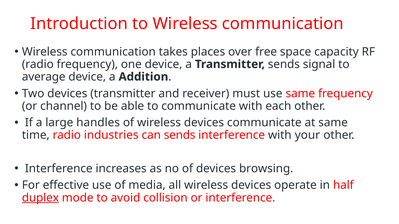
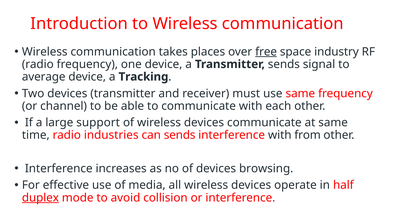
free underline: none -> present (266, 52)
capacity: capacity -> industry (337, 52)
Addition: Addition -> Tracking (143, 77)
handles: handles -> support (98, 123)
your: your -> from (308, 135)
